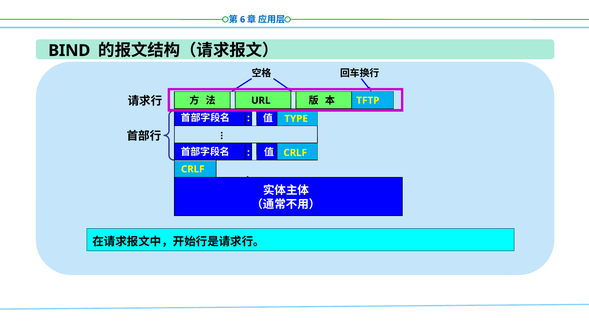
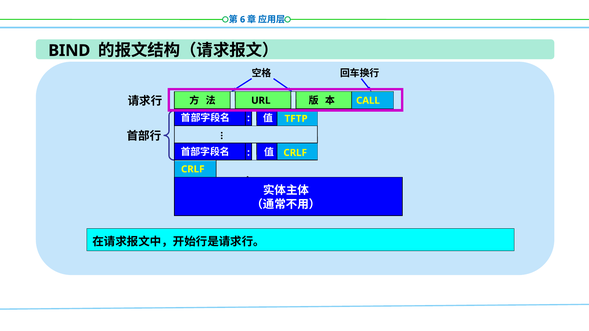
TFTP: TFTP -> CALL (368, 101)
TYPE: TYPE -> TFTP (296, 119)
